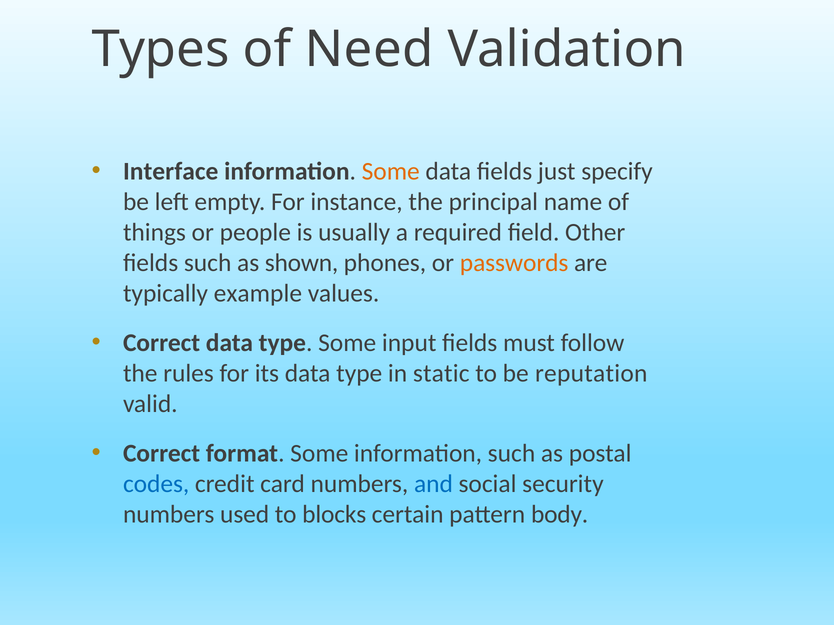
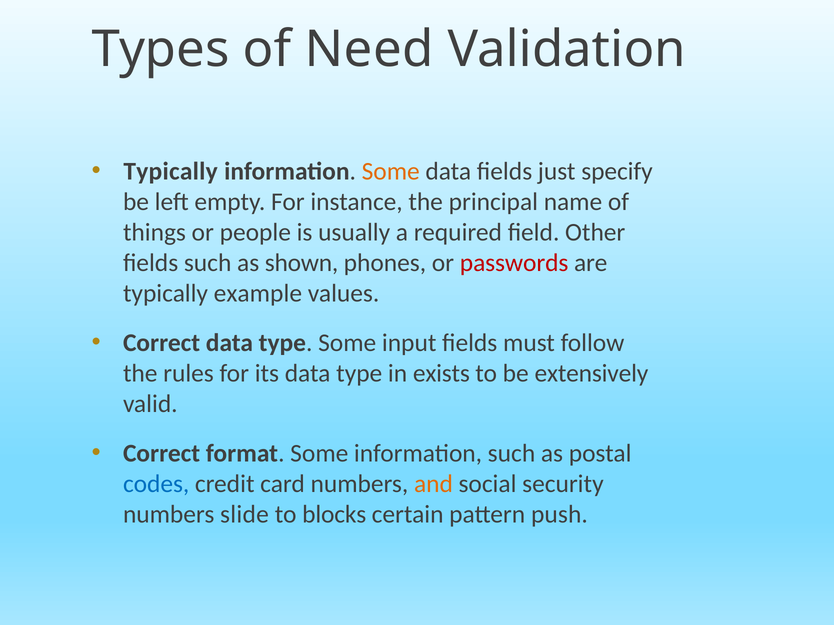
Interface: Interface -> Typically (171, 171)
passwords colour: orange -> red (514, 263)
static: static -> exists (441, 374)
reputation: reputation -> extensively (591, 374)
and colour: blue -> orange (433, 484)
used: used -> slide (244, 515)
body: body -> push (559, 515)
